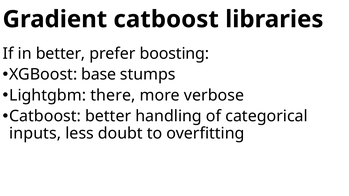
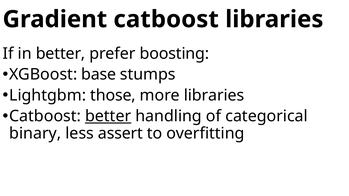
there: there -> those (113, 95)
more verbose: verbose -> libraries (214, 95)
better underline: none -> present (108, 116)
inputs: inputs -> binary (35, 134)
doubt: doubt -> assert (120, 134)
